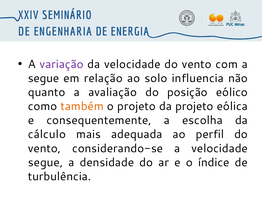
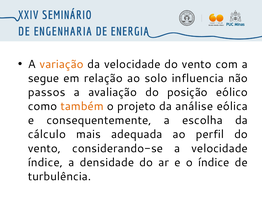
variação colour: purple -> orange (62, 64)
quanto: quanto -> passos (47, 92)
da projeto: projeto -> análise (194, 106)
segue: segue -> índice (45, 162)
